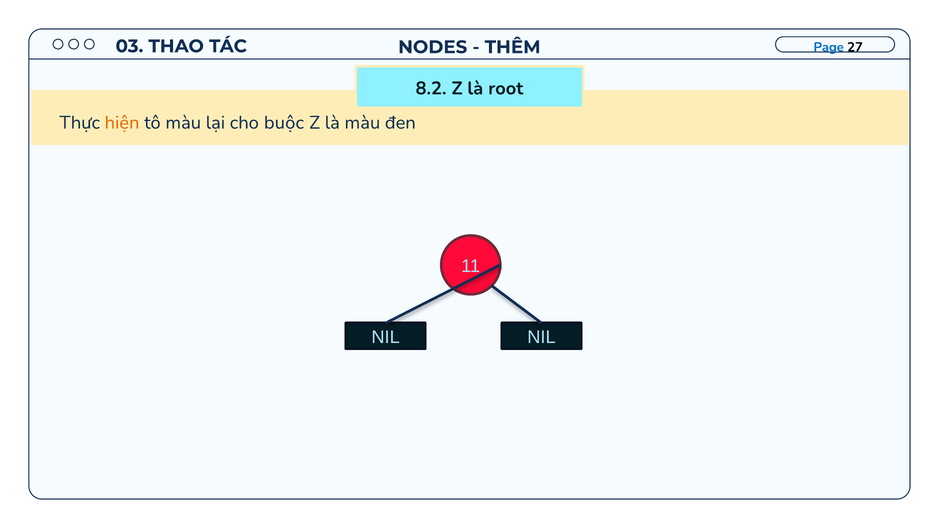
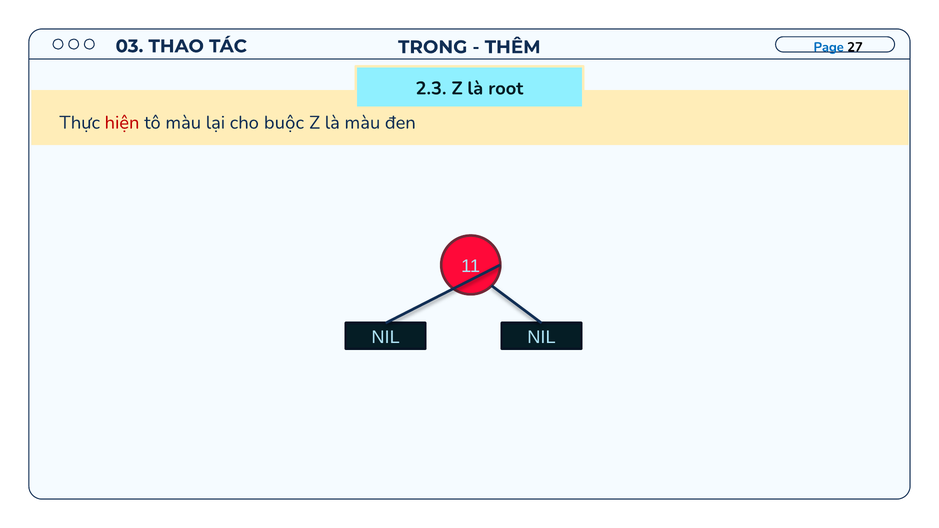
NODES: NODES -> TRONG (433, 47)
8.2: 8.2 -> 2.3 (431, 88)
hiện colour: orange -> red (122, 123)
